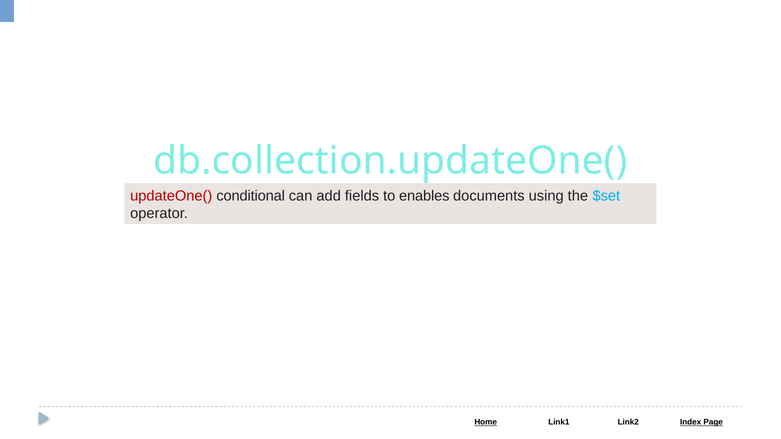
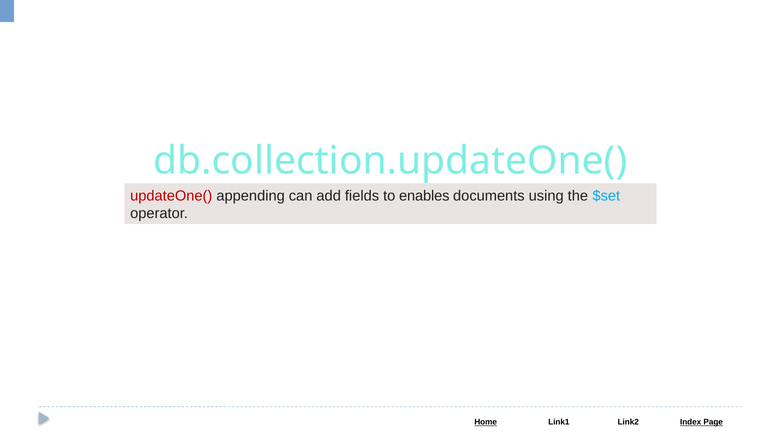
conditional: conditional -> appending (251, 196)
